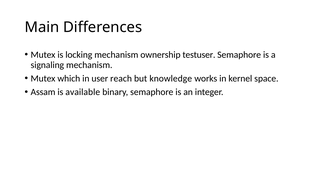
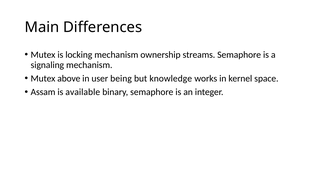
testuser: testuser -> streams (199, 55)
which: which -> above (69, 78)
reach: reach -> being (121, 78)
